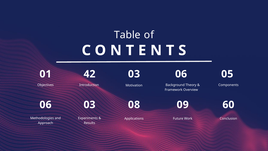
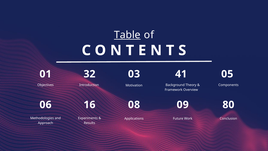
Table underline: none -> present (127, 35)
42: 42 -> 32 (89, 74)
03 06: 06 -> 41 (181, 74)
06 03: 03 -> 16 (89, 105)
60: 60 -> 80 (228, 105)
